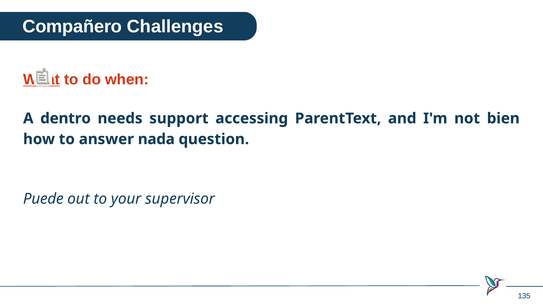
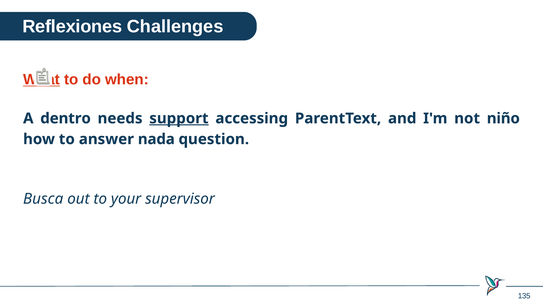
Compañero: Compañero -> Reflexiones (72, 27)
support underline: none -> present (179, 119)
bien: bien -> niño (503, 119)
Puede: Puede -> Busca (43, 199)
